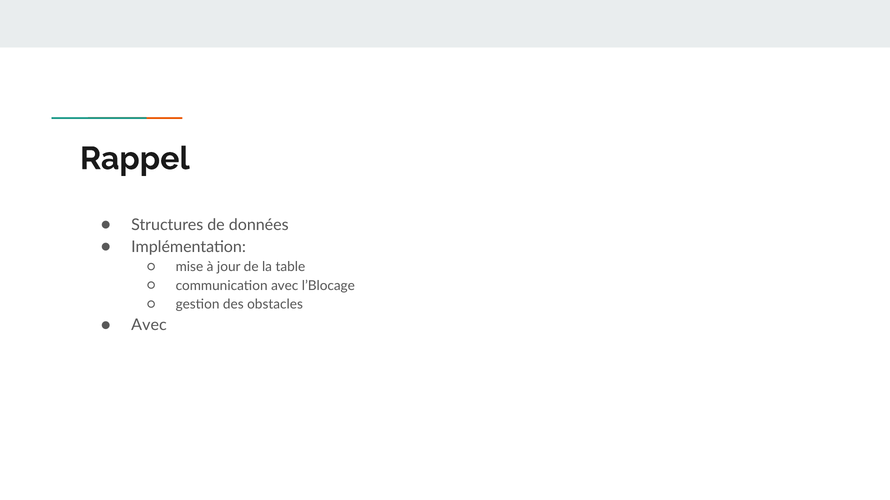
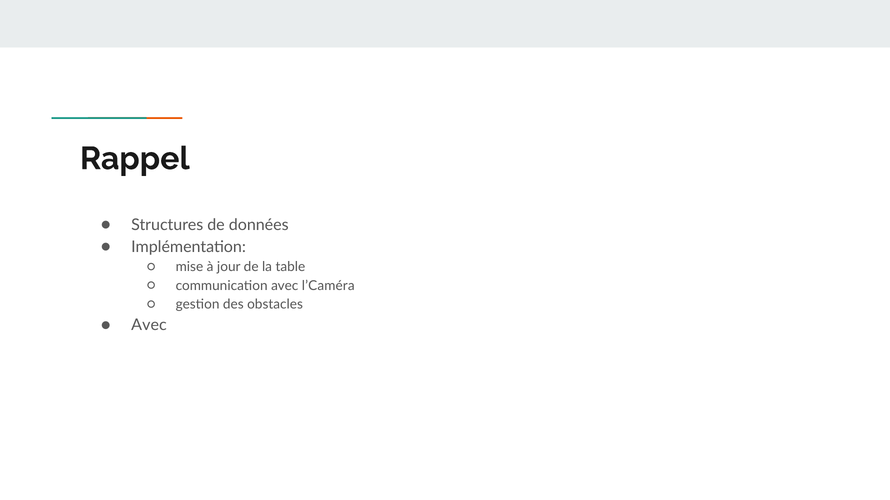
l’Blocage: l’Blocage -> l’Caméra (328, 286)
